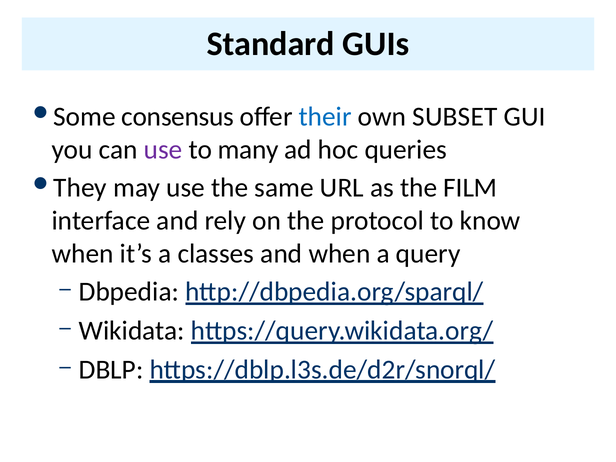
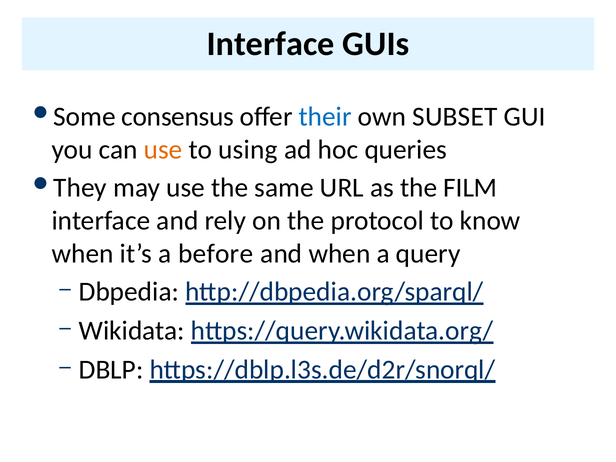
Standard: Standard -> Interface (271, 44)
use colour: purple -> orange (163, 149)
many: many -> using (248, 149)
classes: classes -> before (216, 254)
